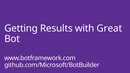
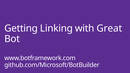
Results: Results -> Linking (56, 28)
